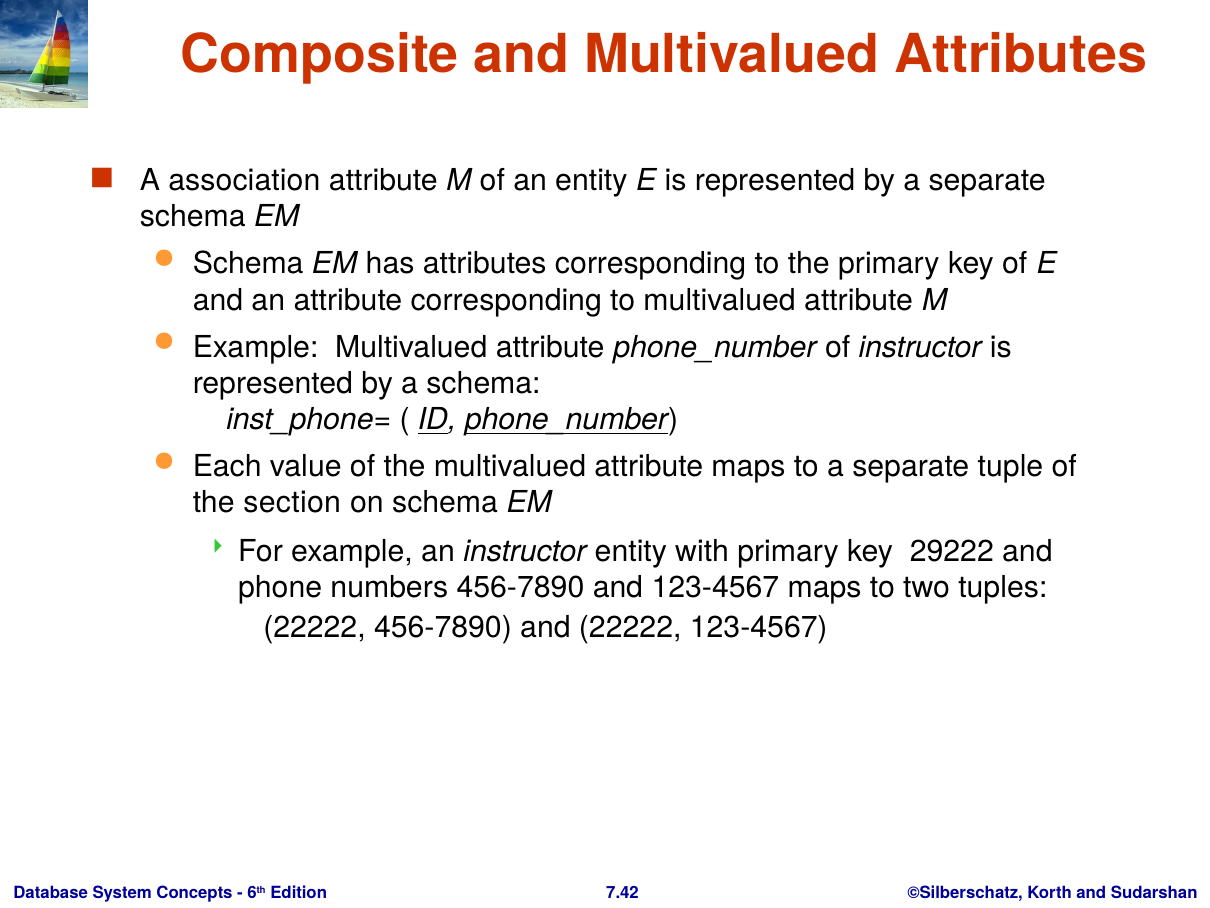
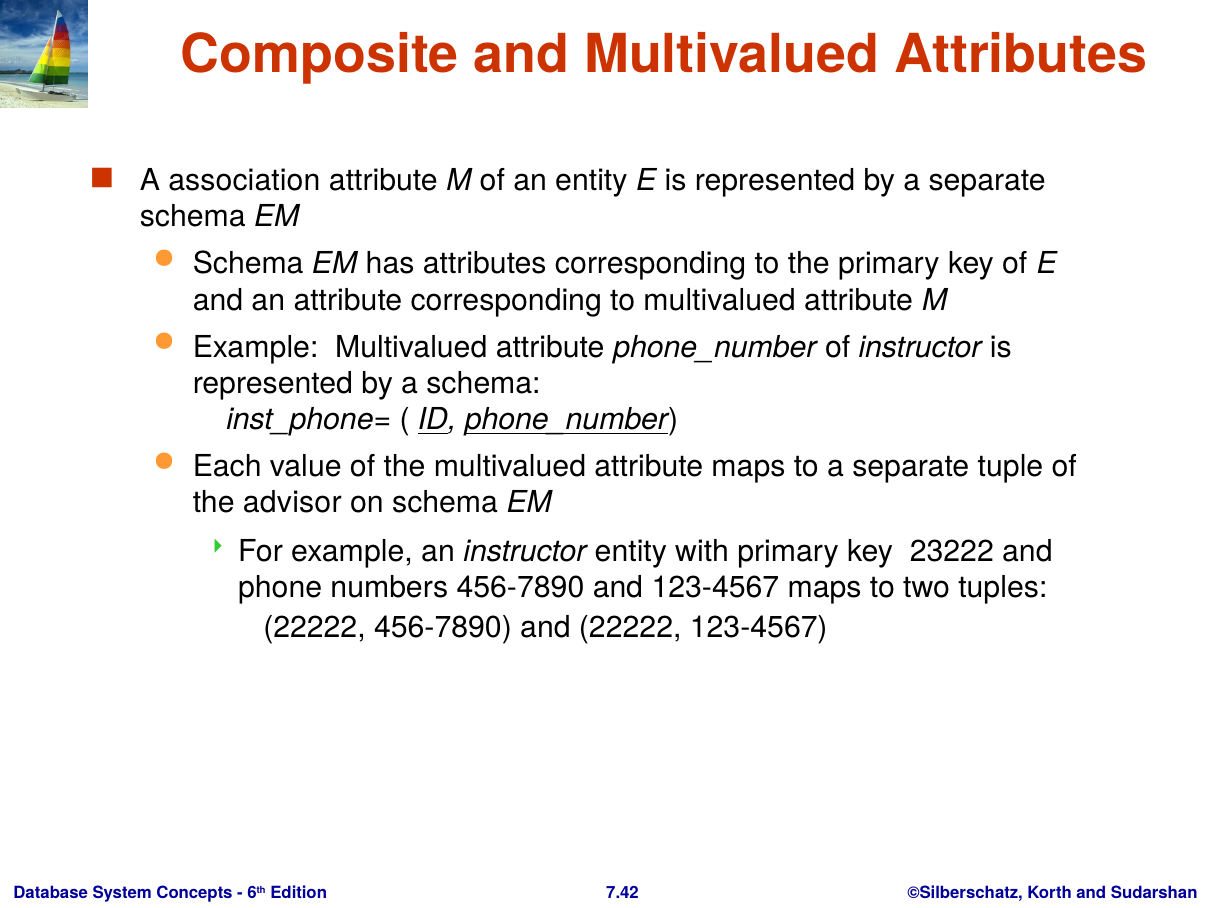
section: section -> advisor (292, 503)
29222: 29222 -> 23222 (952, 551)
